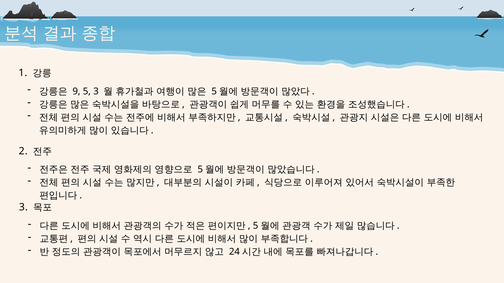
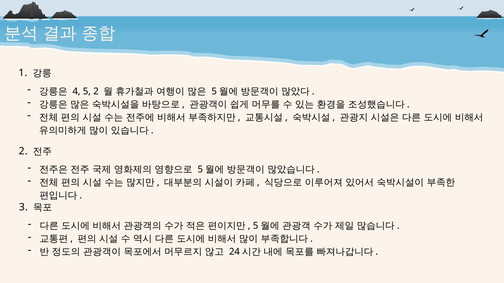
9: 9 -> 4 (76, 91)
5 3: 3 -> 2 (96, 91)
